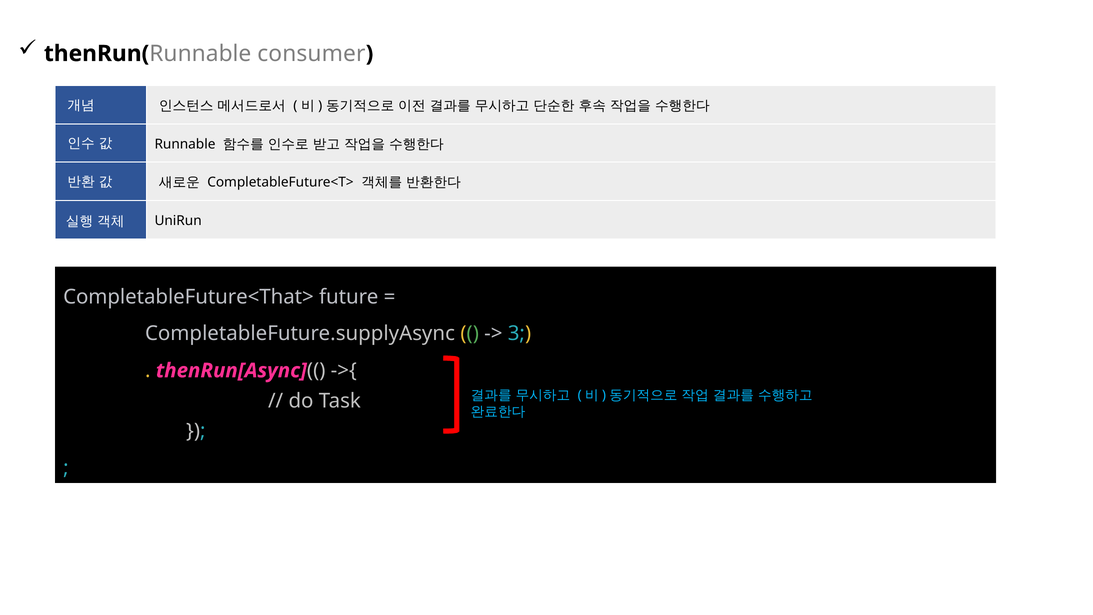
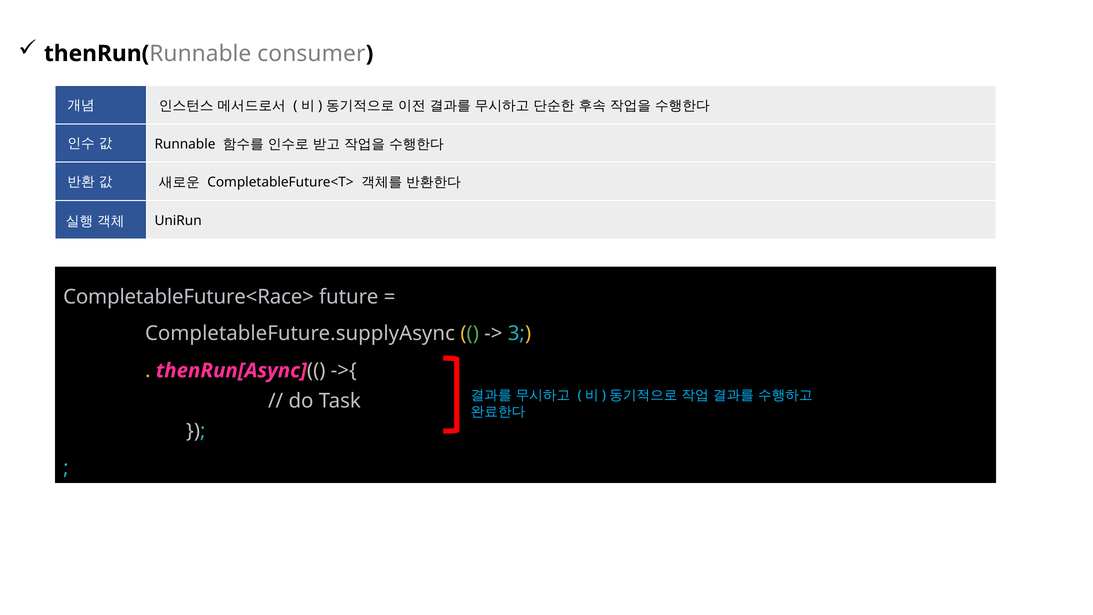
CompletableFuture<That>: CompletableFuture<That> -> CompletableFuture<Race> (189, 297)
